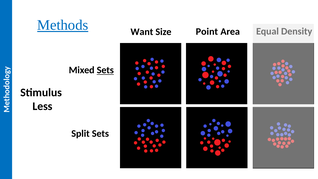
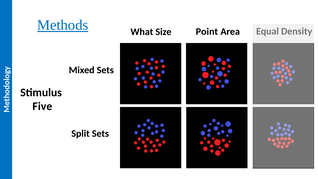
Want: Want -> What (142, 32)
Sets underline: present -> none (105, 70)
Less: Less -> Five (42, 106)
